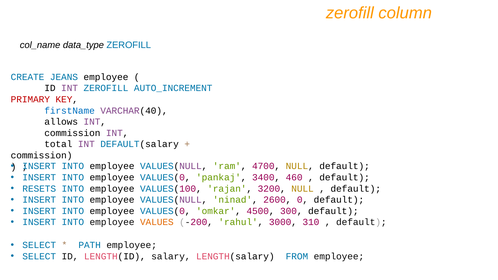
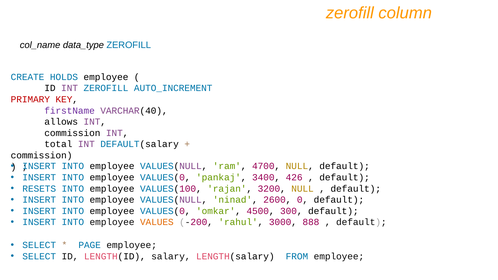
JEANS: JEANS -> HOLDS (64, 77)
firstName colour: blue -> purple (70, 111)
460: 460 -> 426 (294, 178)
310: 310 -> 888 (311, 222)
PATH: PATH -> PAGE (90, 245)
